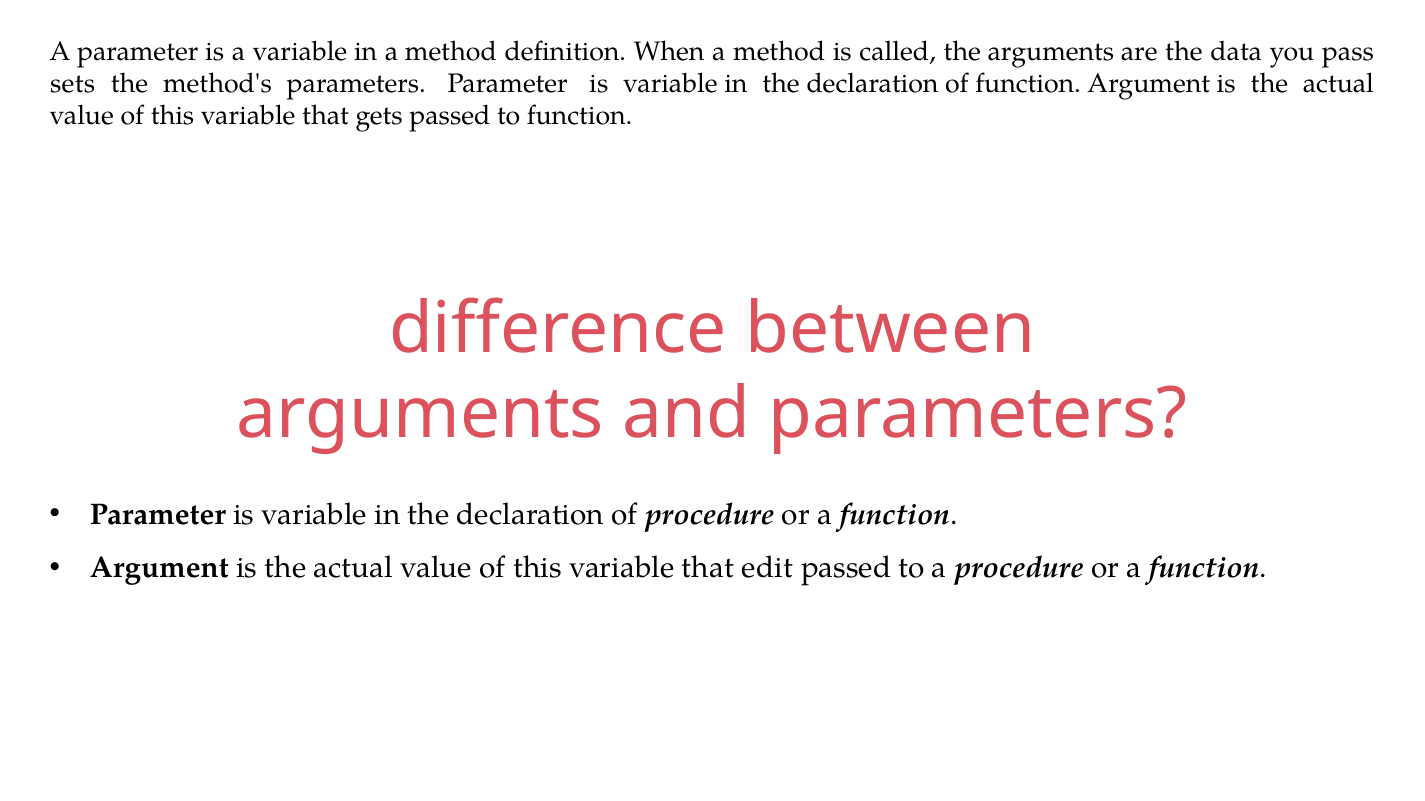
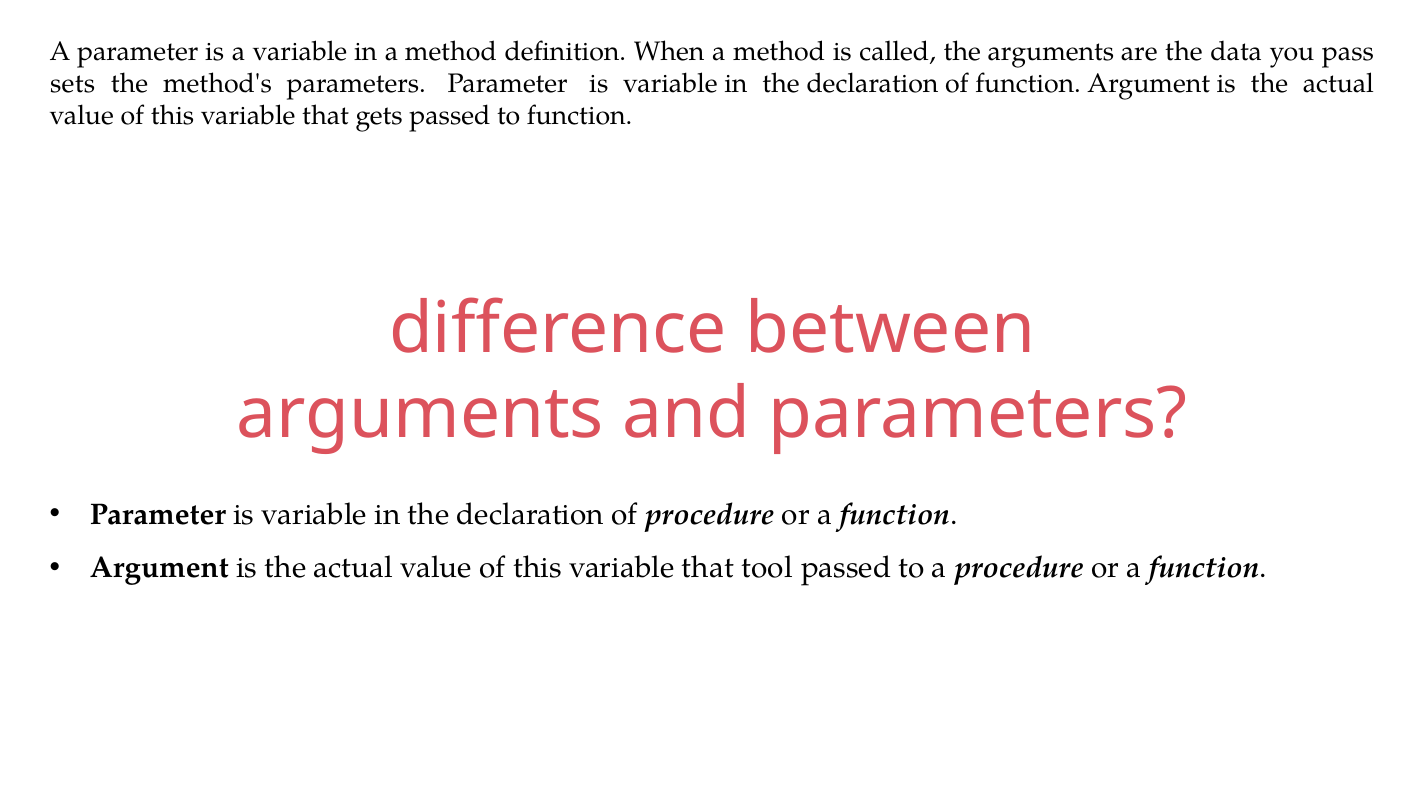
edit: edit -> tool (767, 568)
